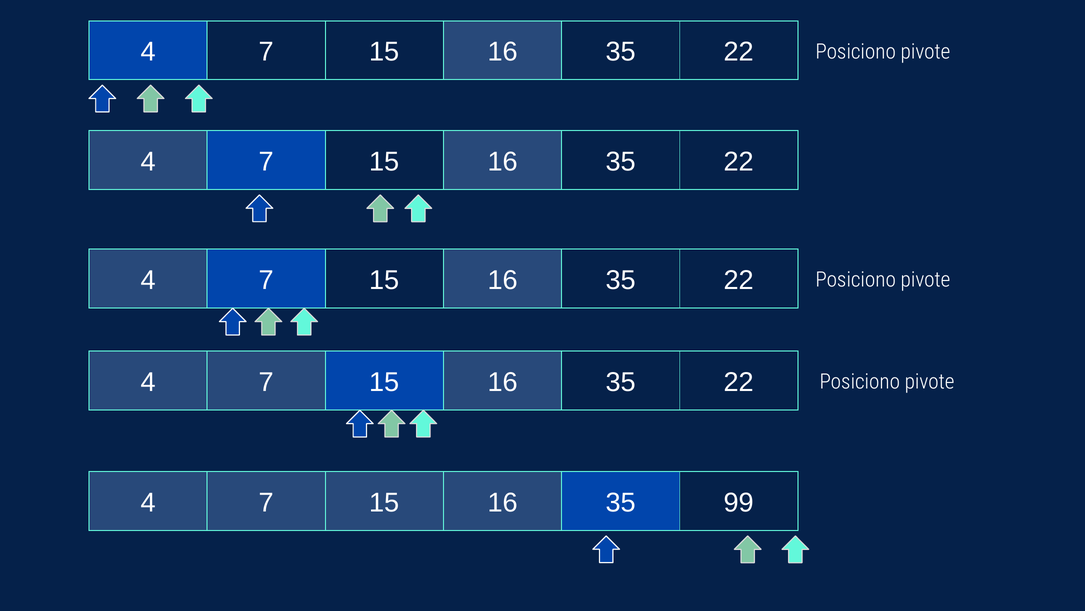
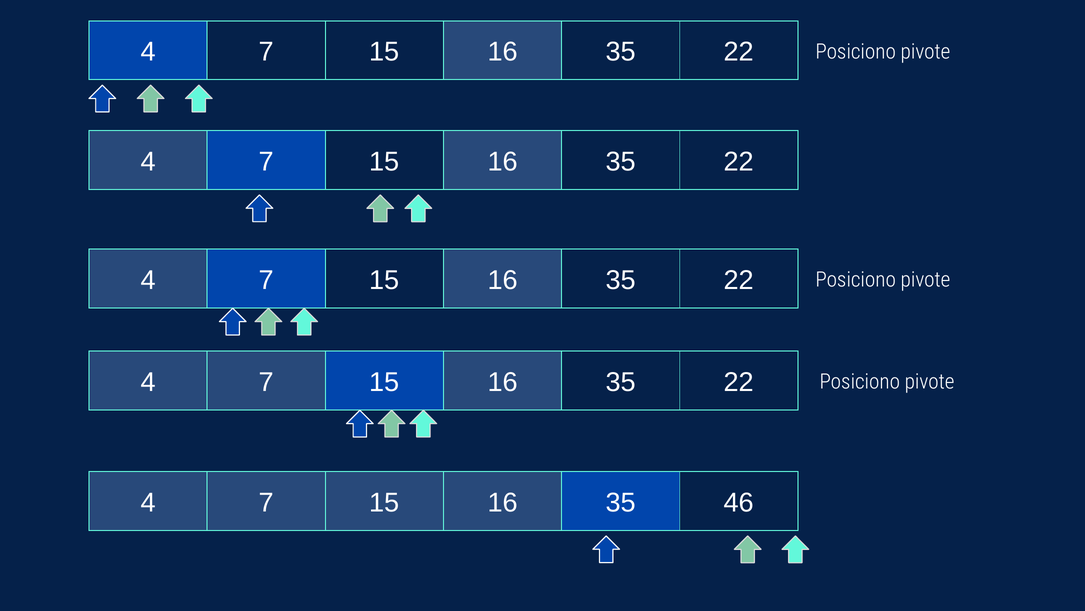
99: 99 -> 46 (739, 502)
